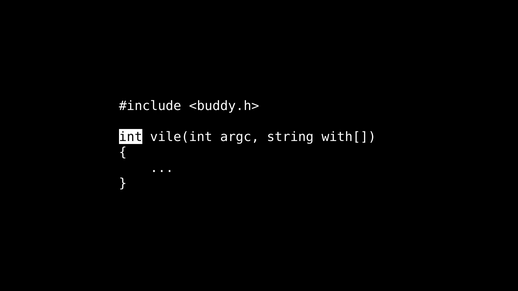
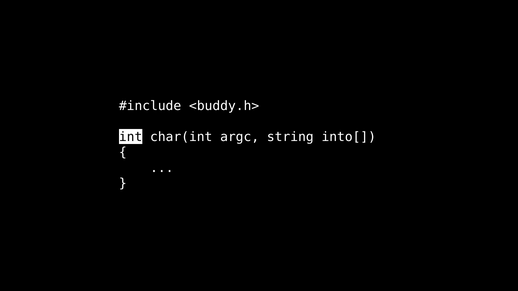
vile(int: vile(int -> char(int (181, 137)
with[: with[ -> into[ (349, 137)
